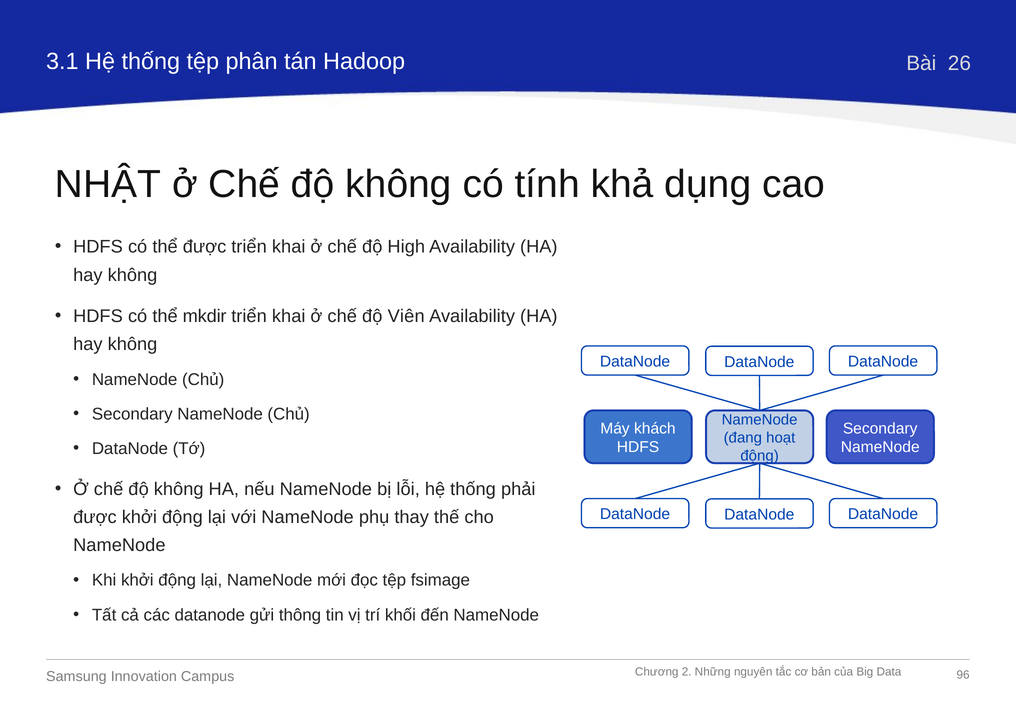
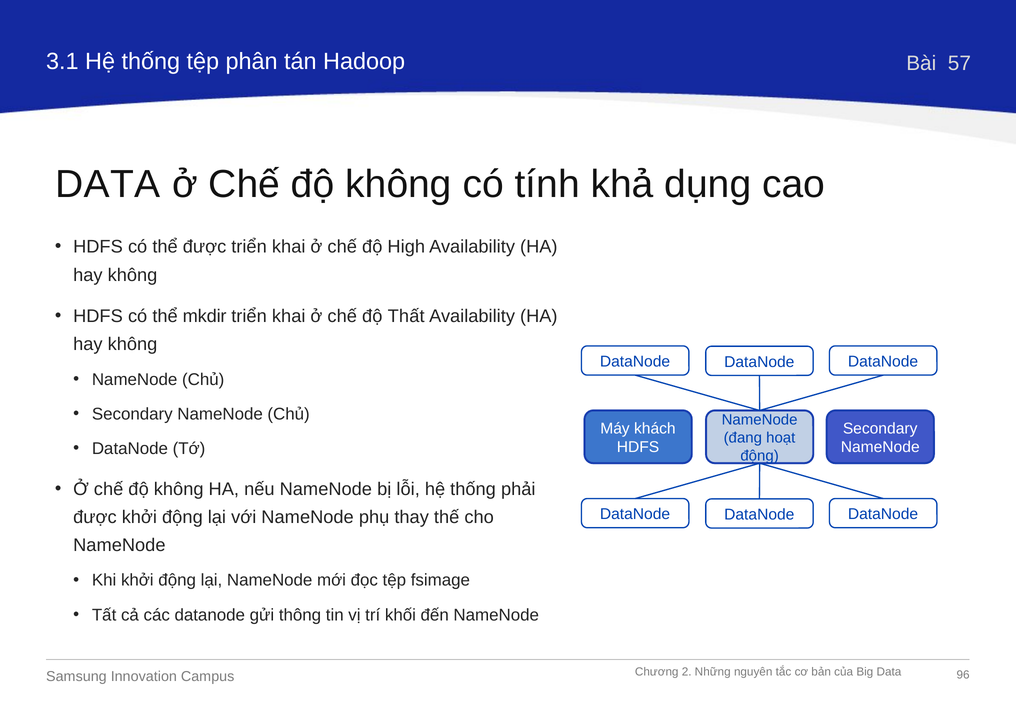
26: 26 -> 57 (959, 63)
NHẬT: NHẬT -> DATA (108, 184)
Viên: Viên -> Thất (406, 316)
